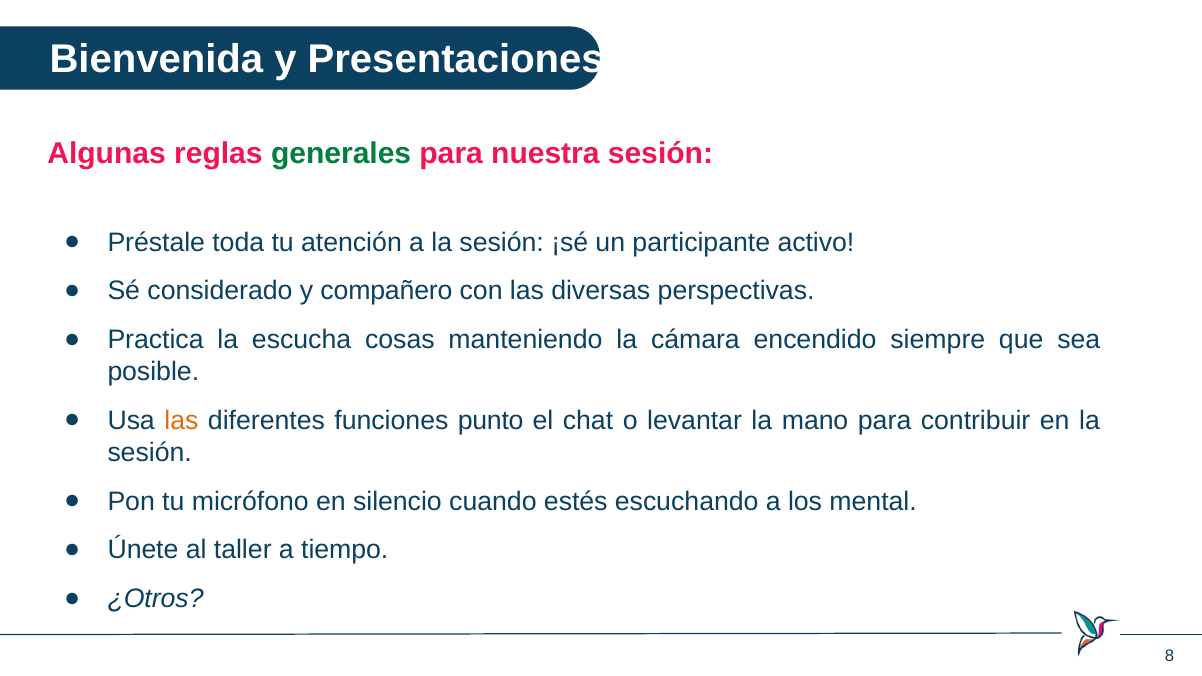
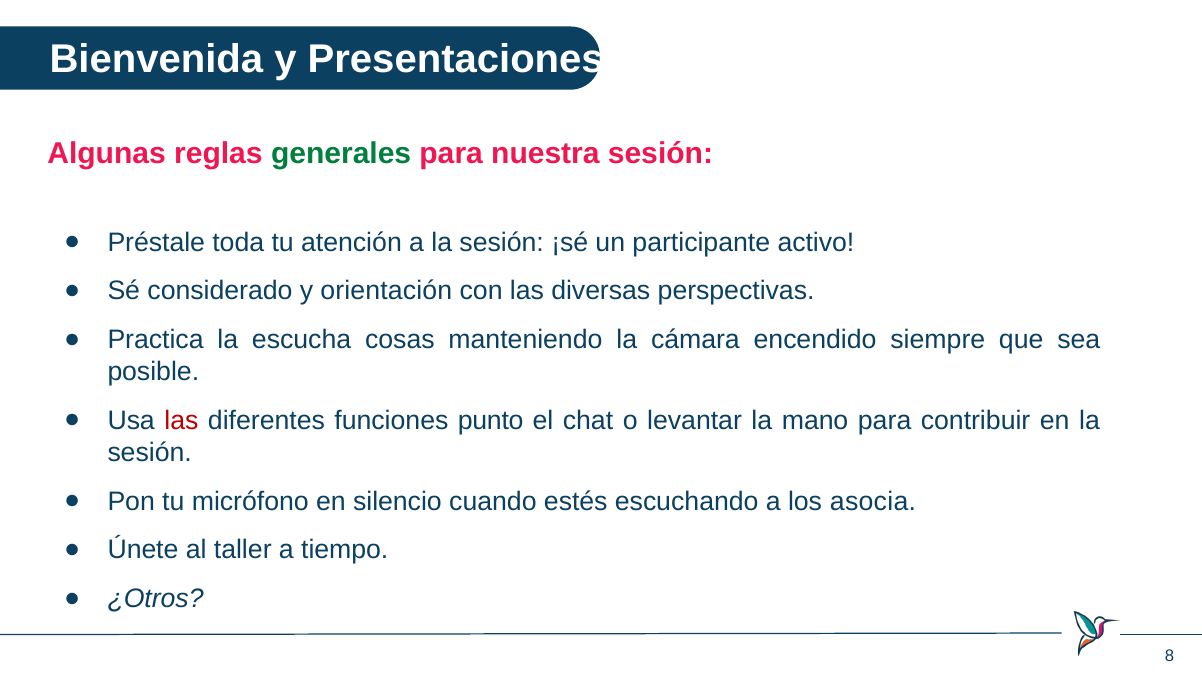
compañero: compañero -> orientación (386, 291)
las colour: orange -> red (181, 421)
mental: mental -> asocia (873, 501)
